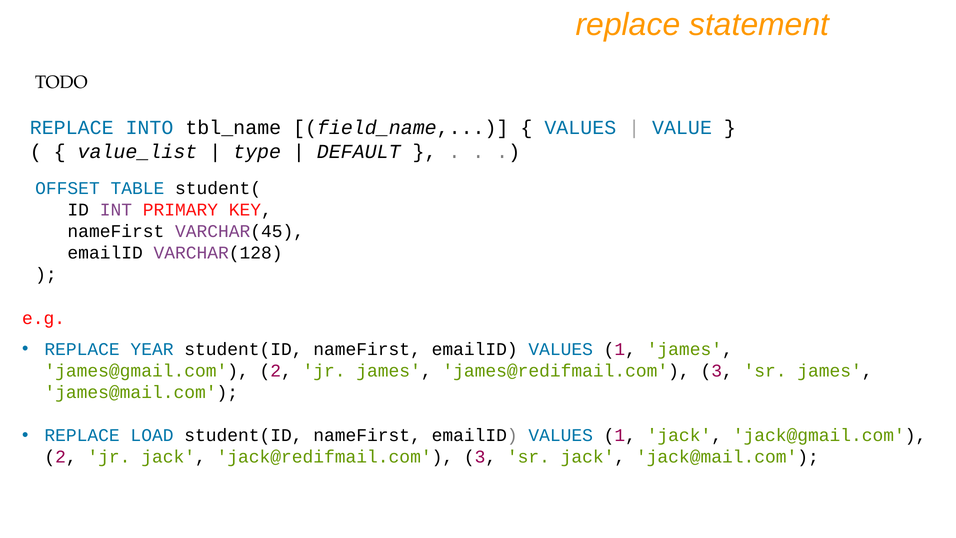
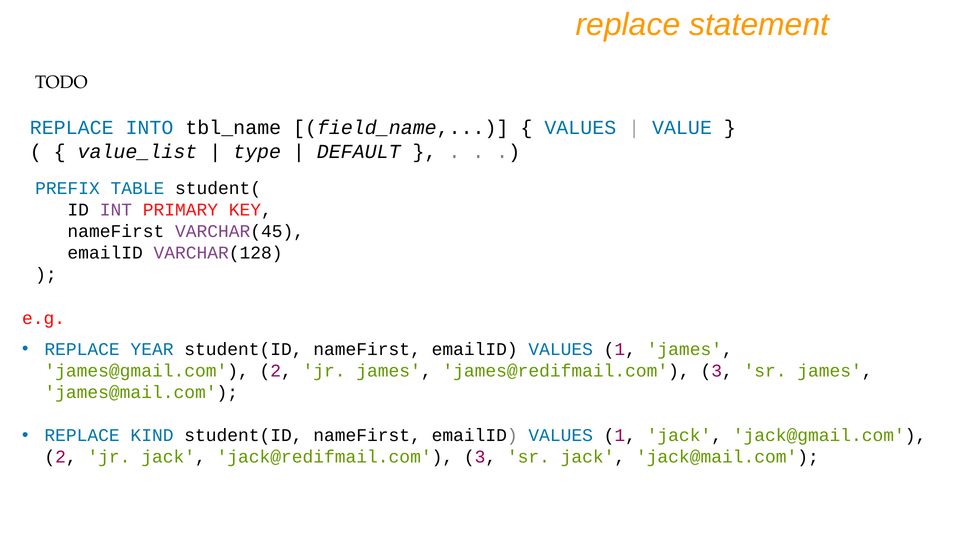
OFFSET: OFFSET -> PREFIX (67, 188)
LOAD: LOAD -> KIND (152, 435)
